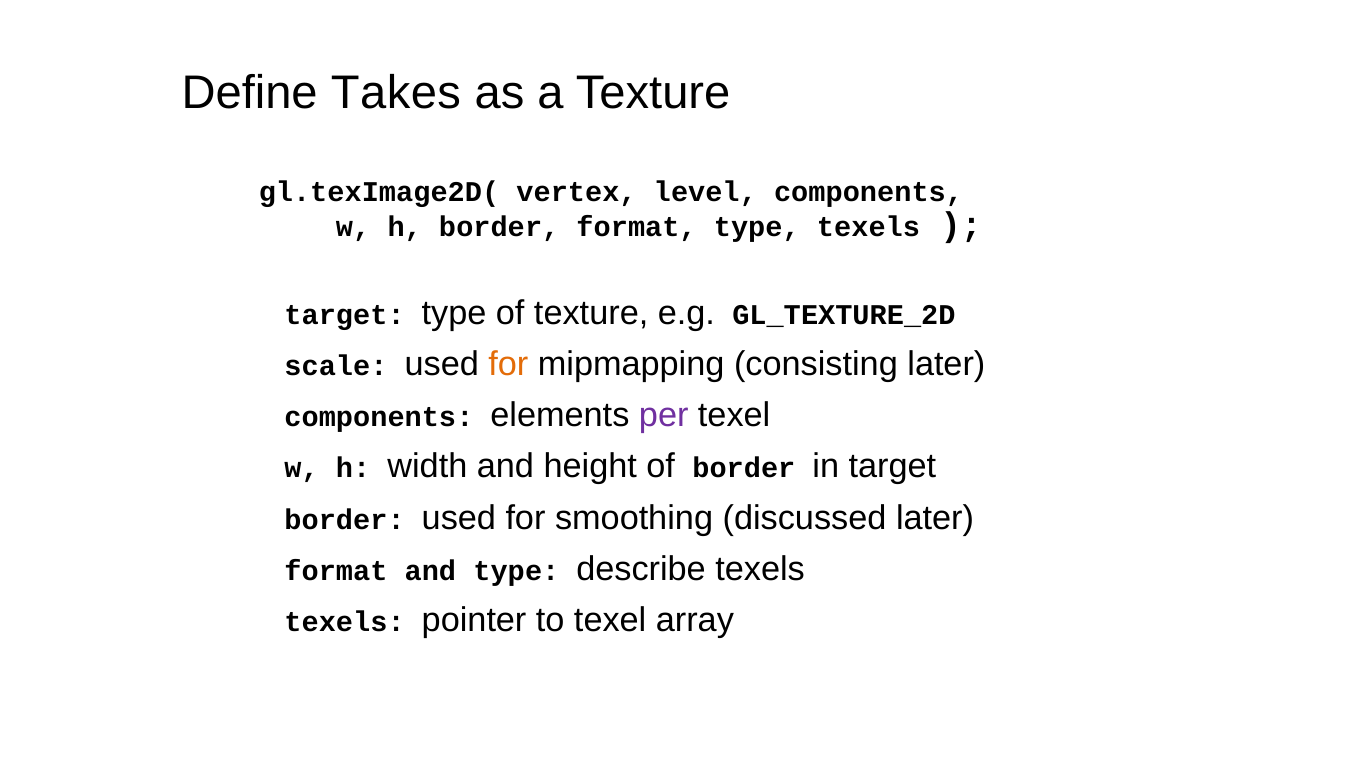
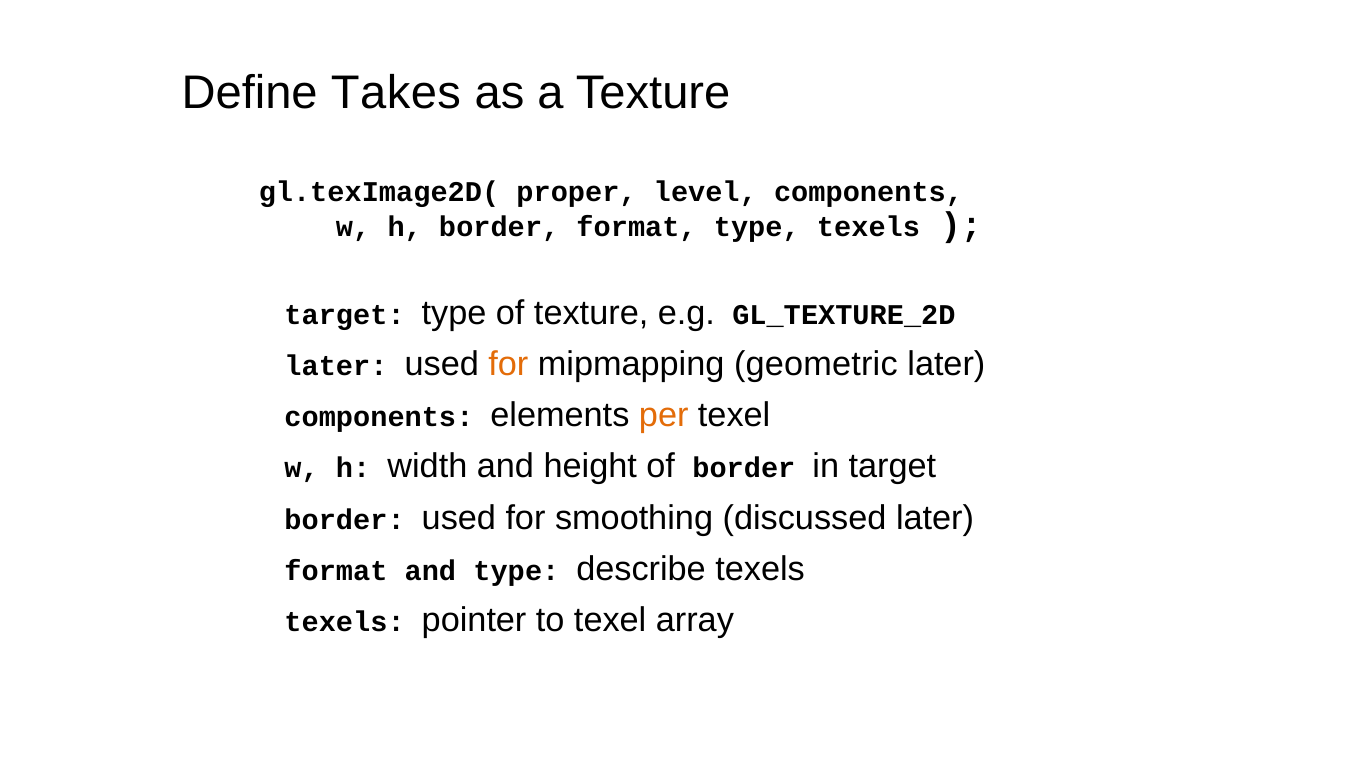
vertex: vertex -> proper (577, 192)
scale: scale -> later (336, 366)
consisting: consisting -> geometric (816, 364)
per colour: purple -> orange (664, 415)
